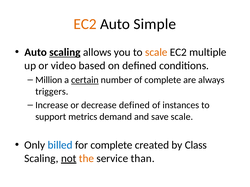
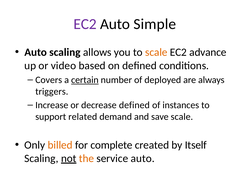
EC2 colour: orange -> purple (85, 24)
scaling underline: present -> none (65, 52)
multiple: multiple -> advance (208, 52)
Million: Million -> Covers (49, 80)
of complete: complete -> deployed (163, 80)
metrics: metrics -> related (83, 117)
billed colour: blue -> orange (60, 145)
Class: Class -> Itself (196, 145)
service than: than -> auto (143, 159)
